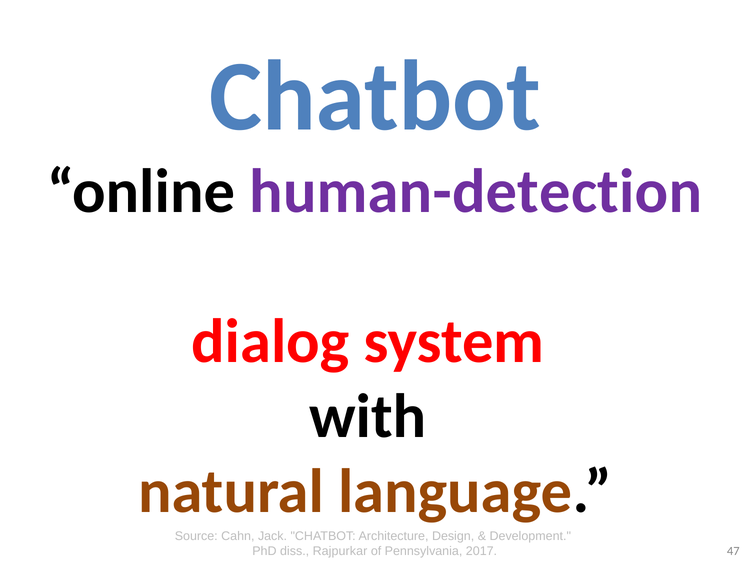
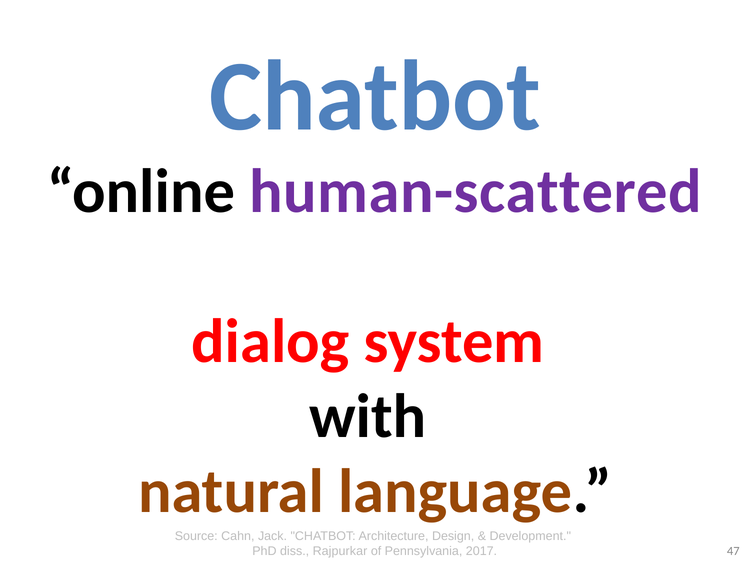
human-detection: human-detection -> human-scattered (476, 191)
